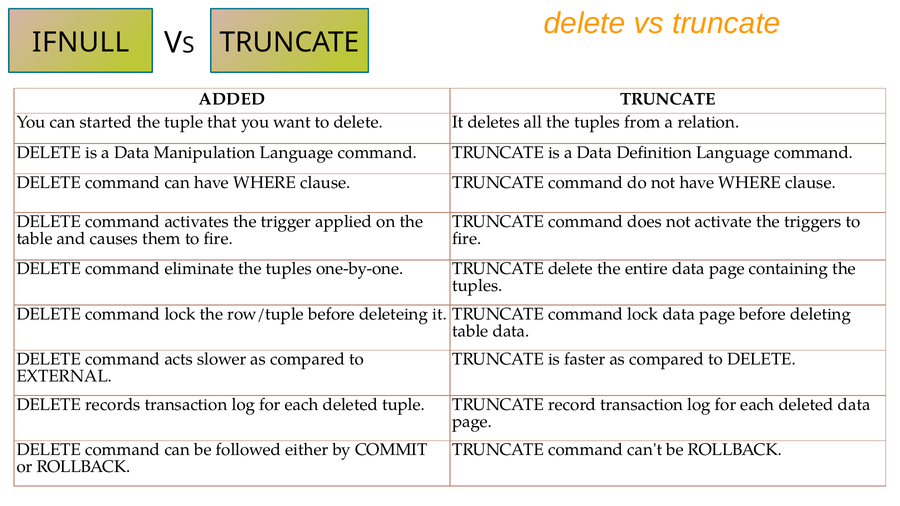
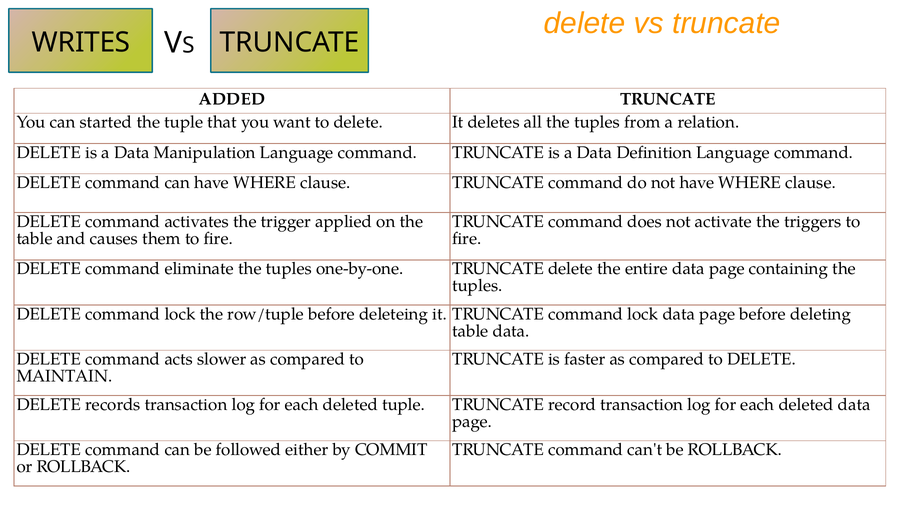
IFNULL: IFNULL -> WRITES (81, 43)
EXTERNAL: EXTERNAL -> MAINTAIN (64, 377)
